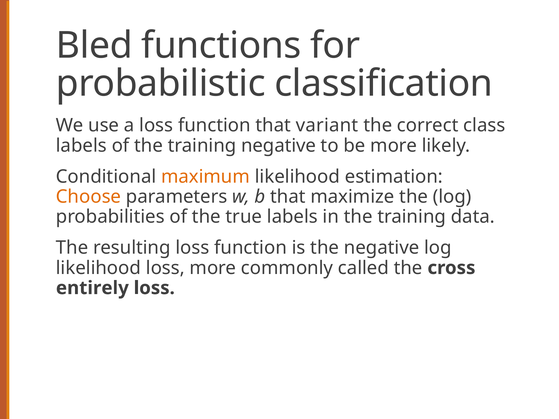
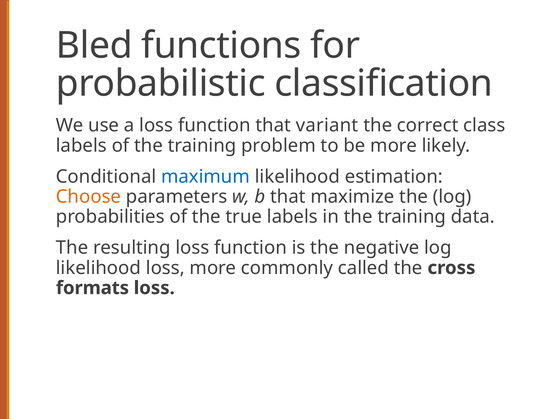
training negative: negative -> problem (278, 146)
maximum colour: orange -> blue (205, 177)
entirely: entirely -> formats (92, 288)
